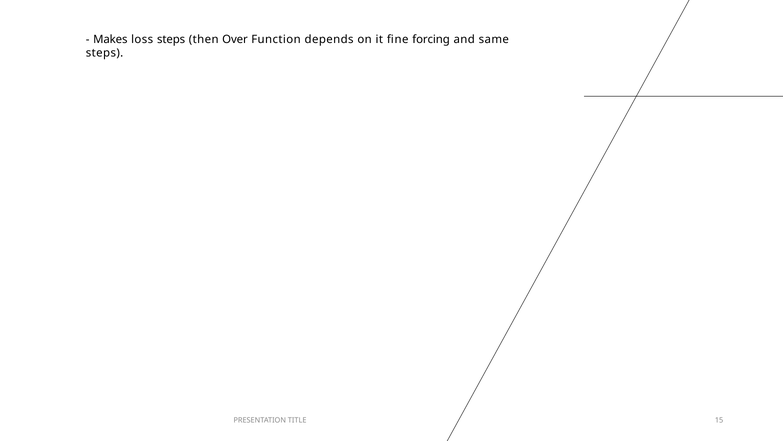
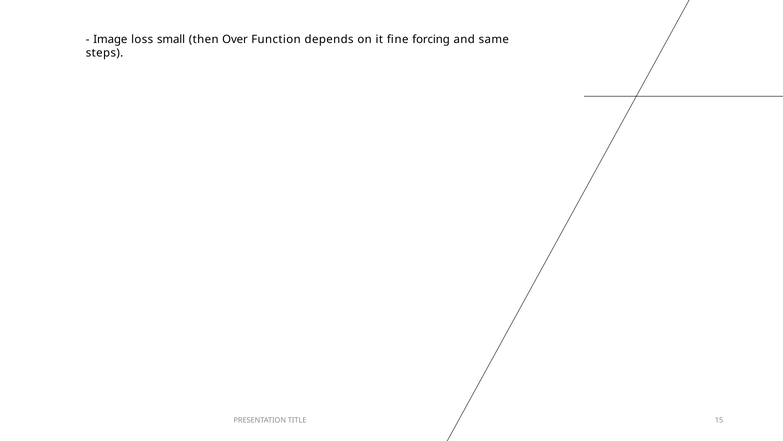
Makes: Makes -> Image (110, 39)
loss steps: steps -> small (171, 39)
